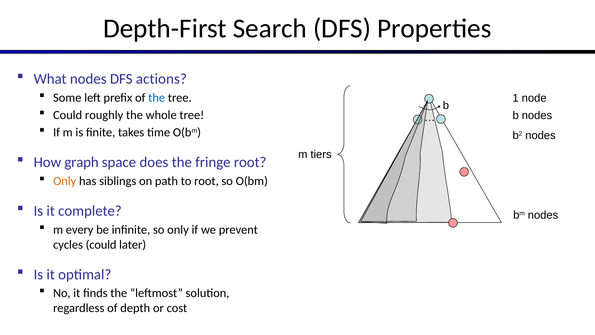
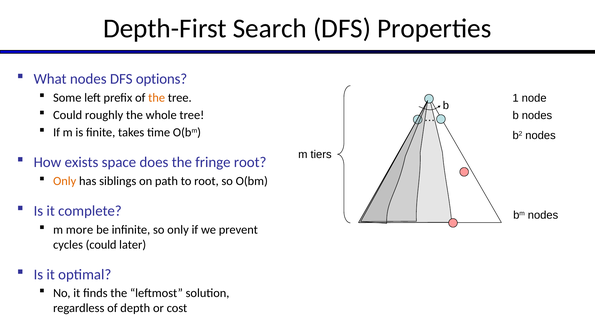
actions: actions -> options (162, 79)
the colour: blue -> orange (157, 98)
graph: graph -> exists (81, 162)
every: every -> more (80, 229)
